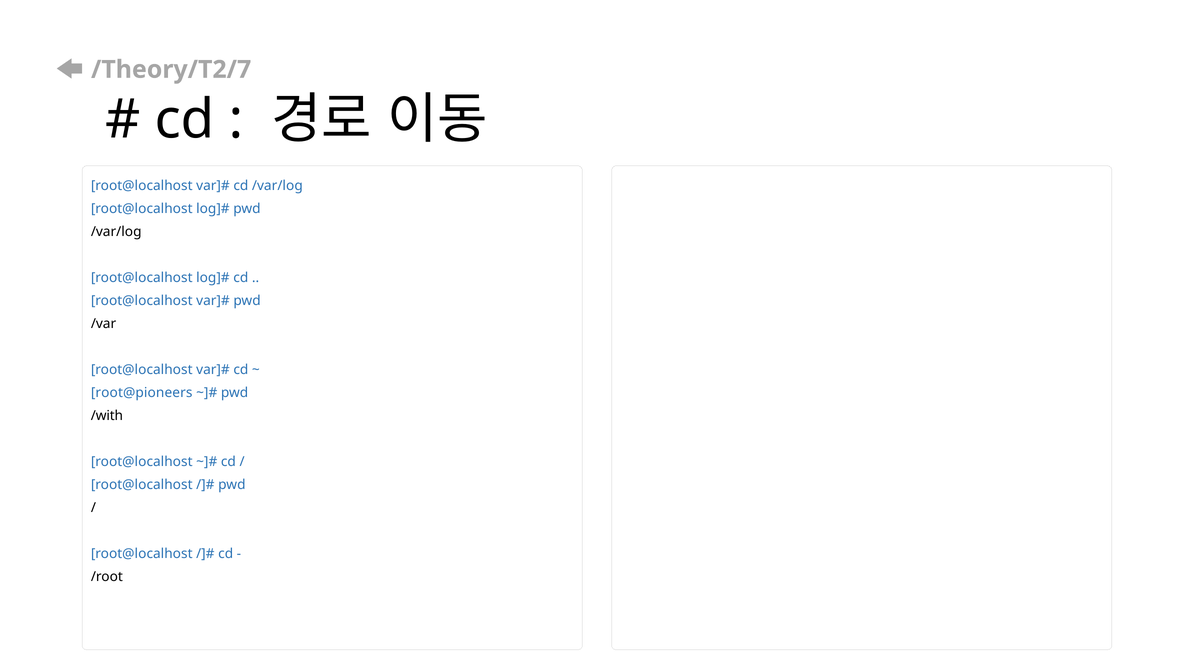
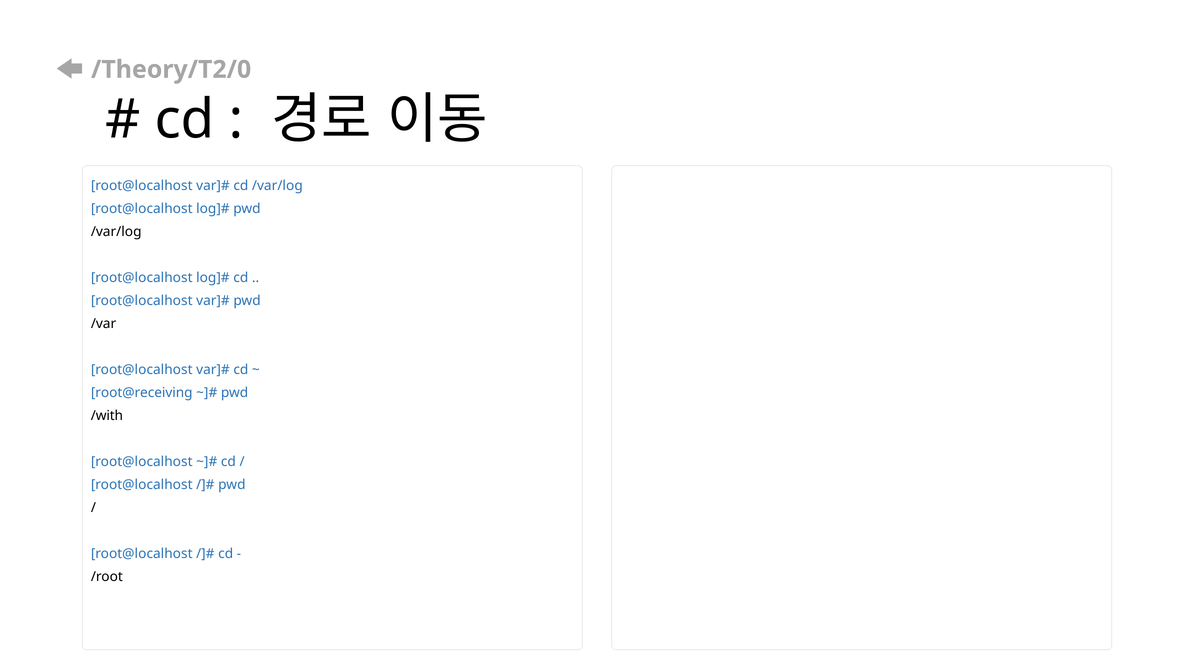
/Theory/T2/7: /Theory/T2/7 -> /Theory/T2/0 (171, 70)
root@pioneers: root@pioneers -> root@receiving (142, 393)
